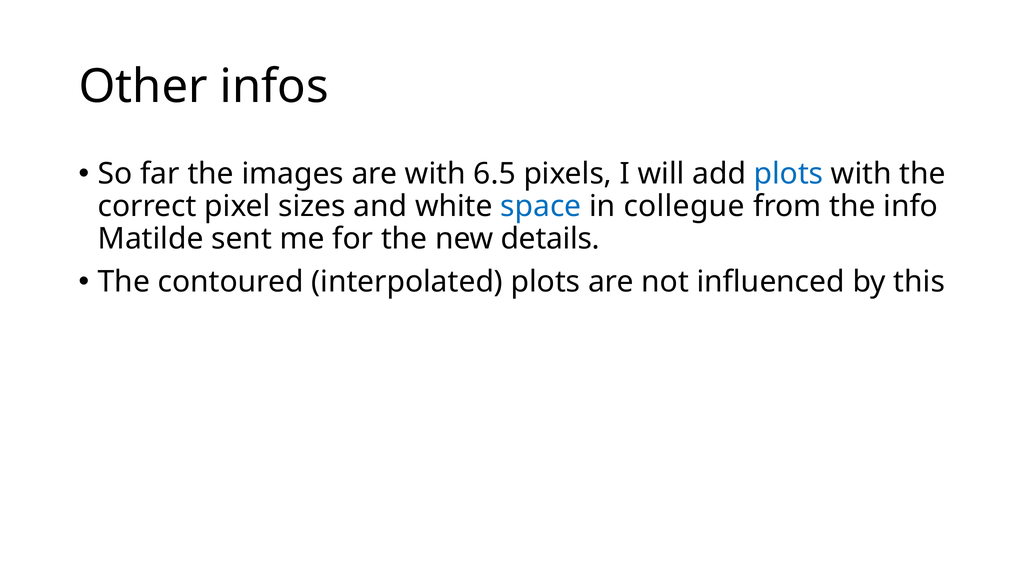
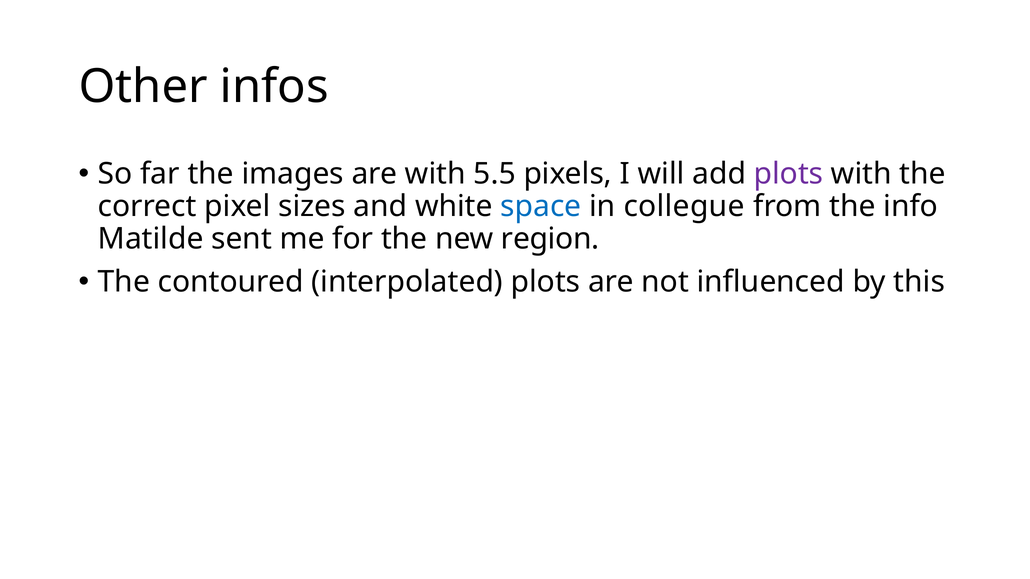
6.5: 6.5 -> 5.5 (495, 174)
plots colour: blue -> purple (788, 174)
details: details -> region (550, 239)
